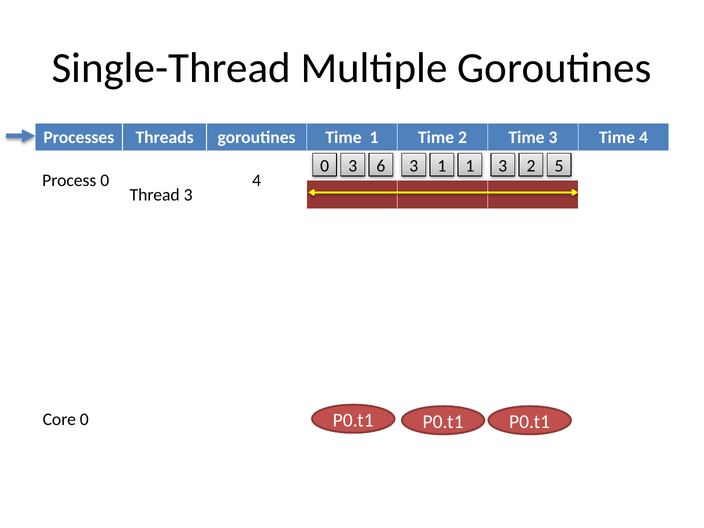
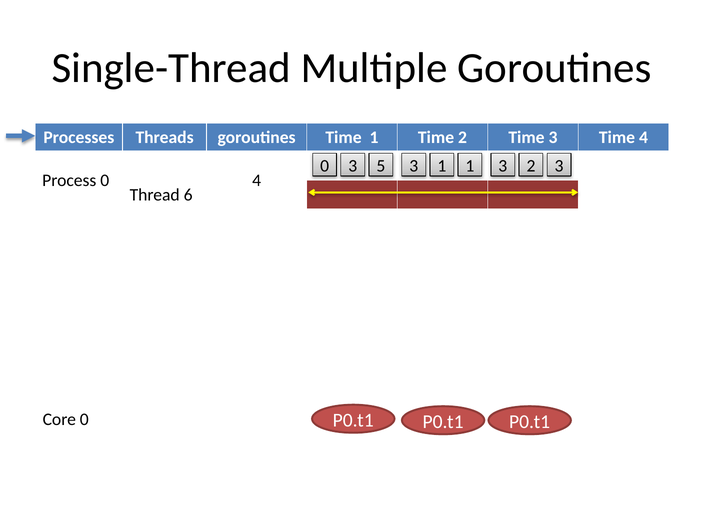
6: 6 -> 5 (381, 166)
2 5: 5 -> 3 (559, 166)
Thread 3: 3 -> 6 (188, 195)
